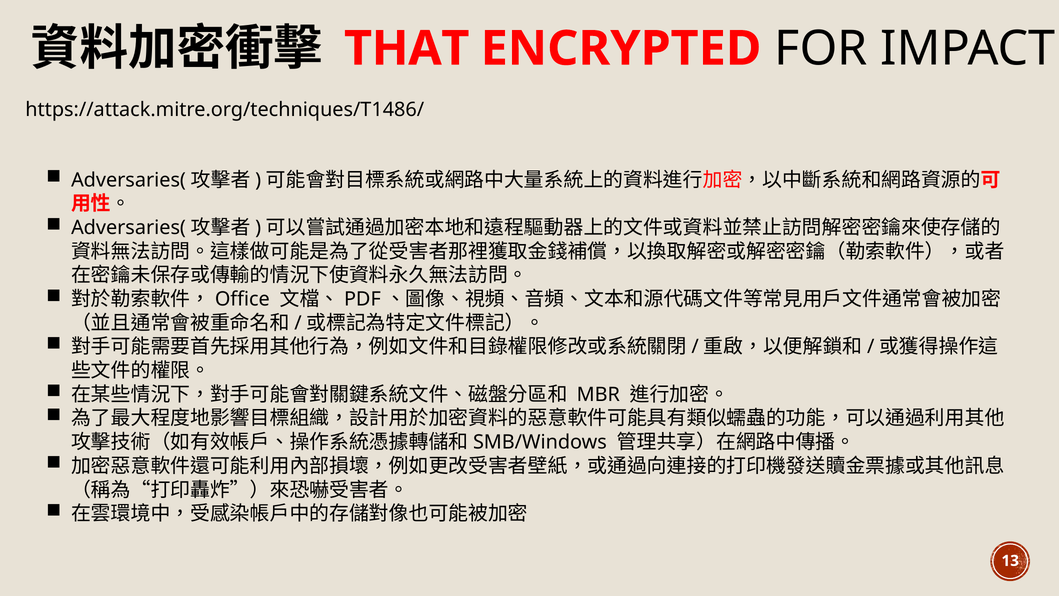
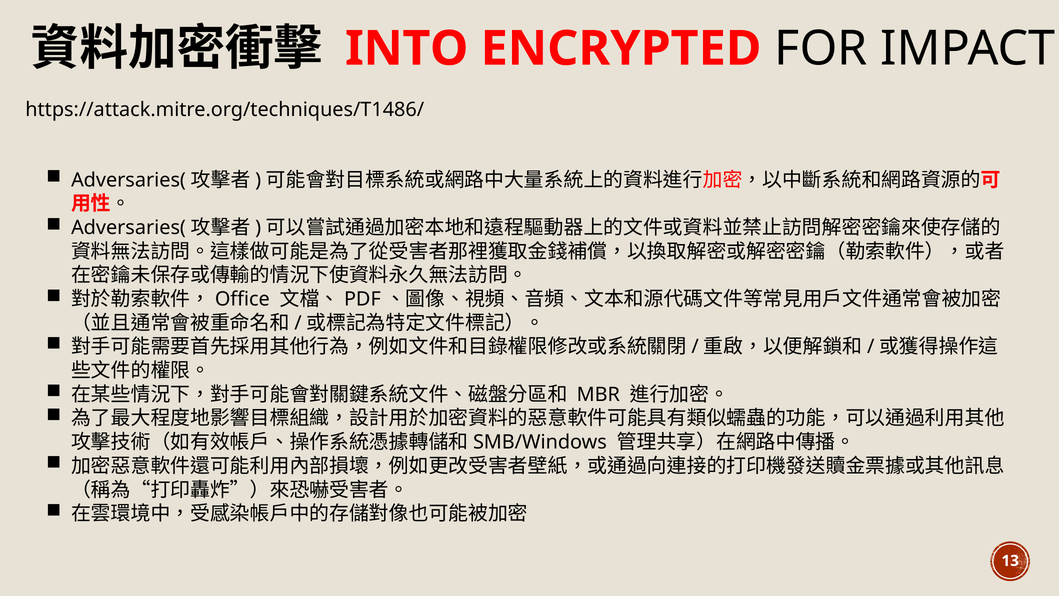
THAT: THAT -> INTO (407, 49)
